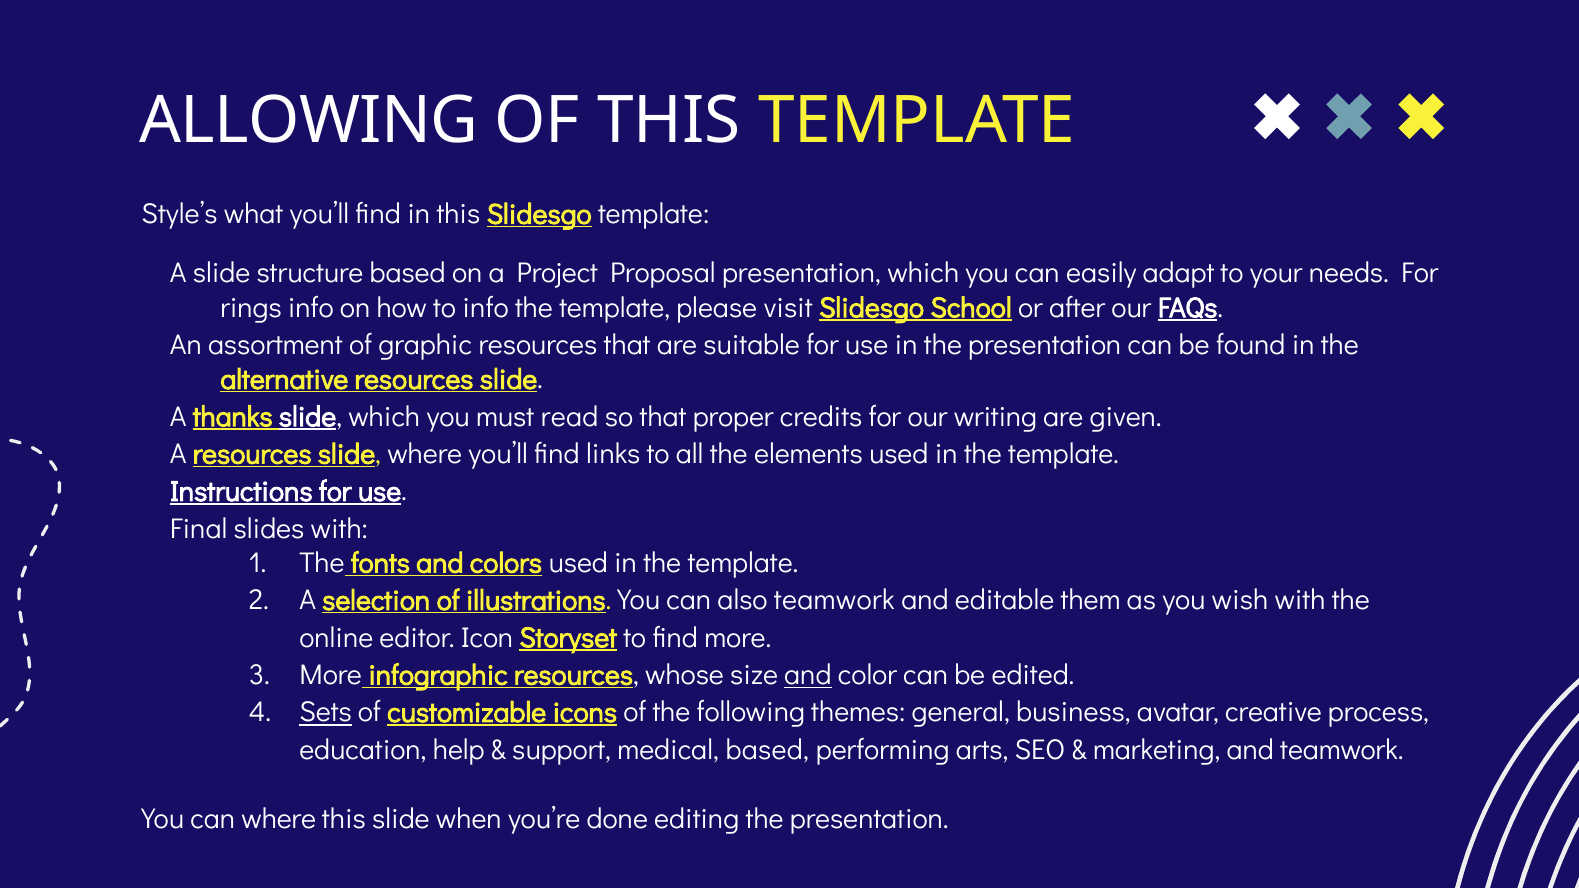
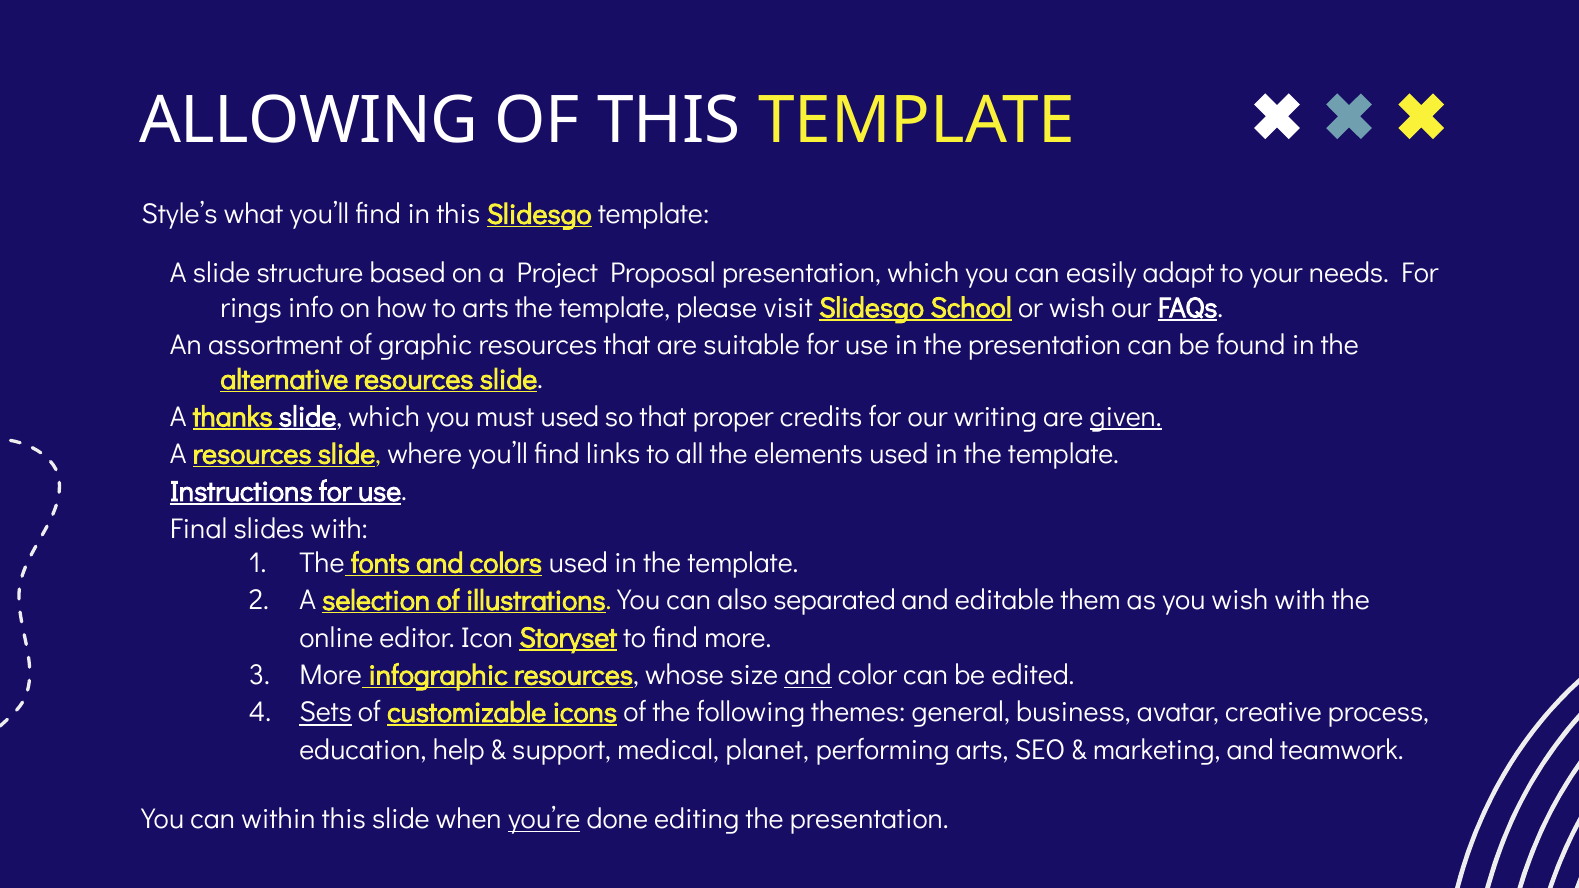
to info: info -> arts (486, 308)
or after: after -> wish (1077, 308)
must read: read -> used (570, 417)
given underline: none -> present (1126, 417)
also teamwork: teamwork -> separated (835, 601)
medical based: based -> planet (767, 750)
can where: where -> within (279, 819)
you’re underline: none -> present (544, 819)
